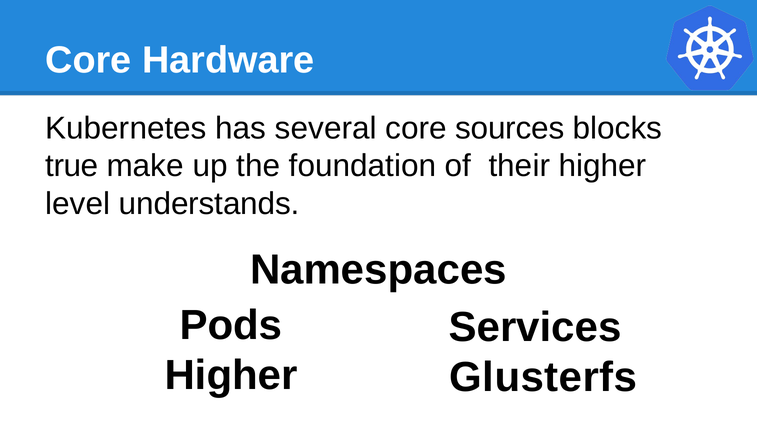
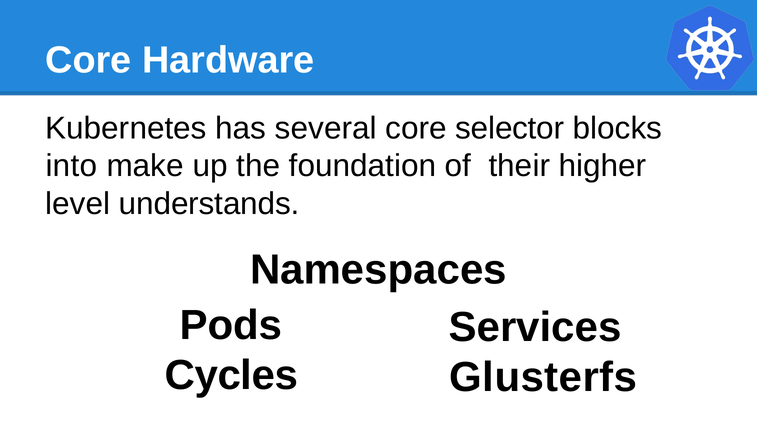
sources: sources -> selector (510, 128)
true: true -> into (72, 166)
Higher: Higher -> Cycles (231, 375)
